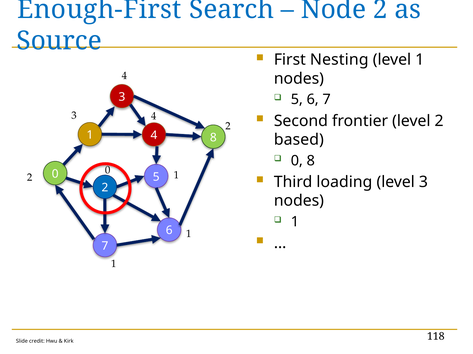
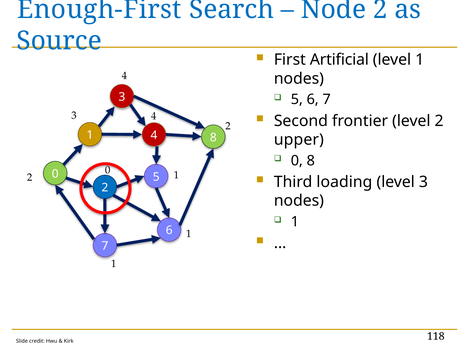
Nesting: Nesting -> Artificial (339, 60)
based: based -> upper (299, 140)
